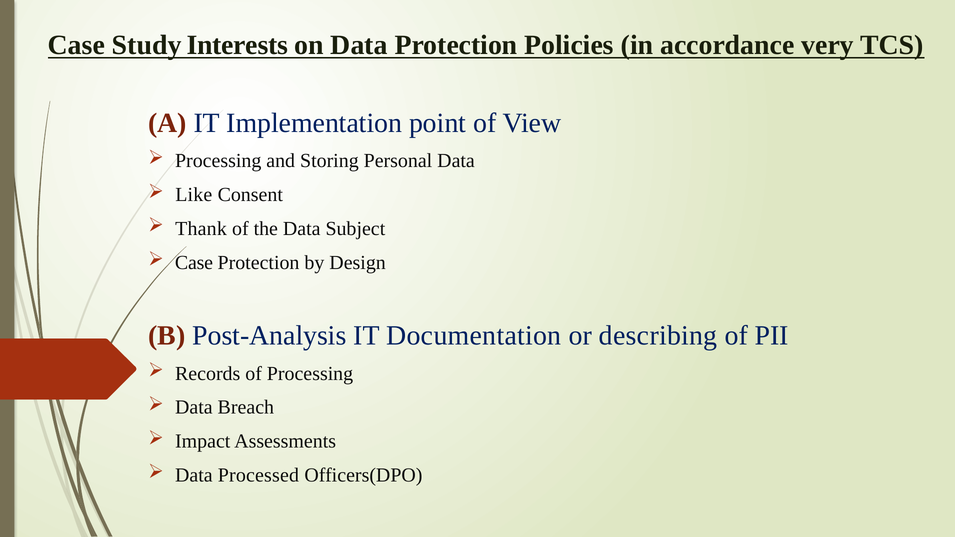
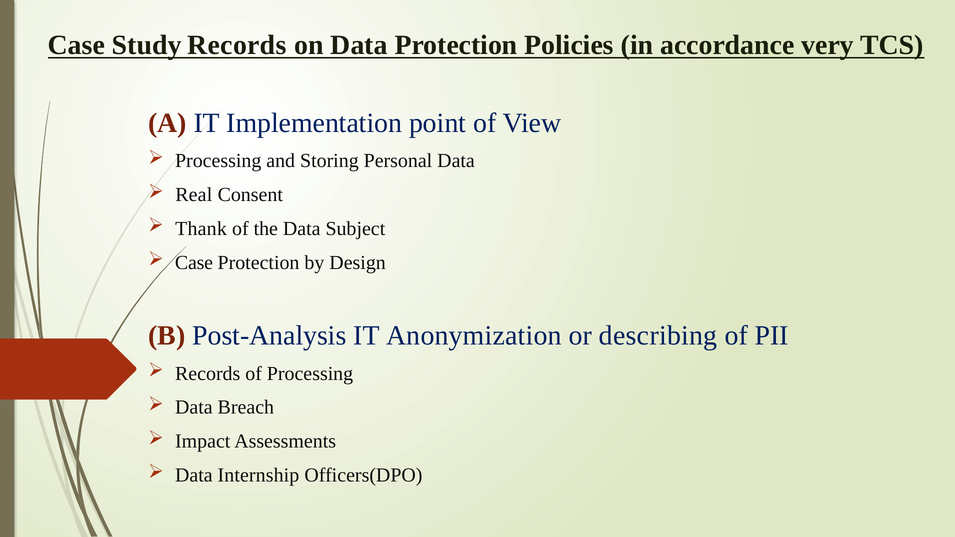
Study Interests: Interests -> Records (237, 45)
Like: Like -> Real (194, 195)
Documentation: Documentation -> Anonymization (474, 336)
Processed: Processed -> Internship (258, 475)
